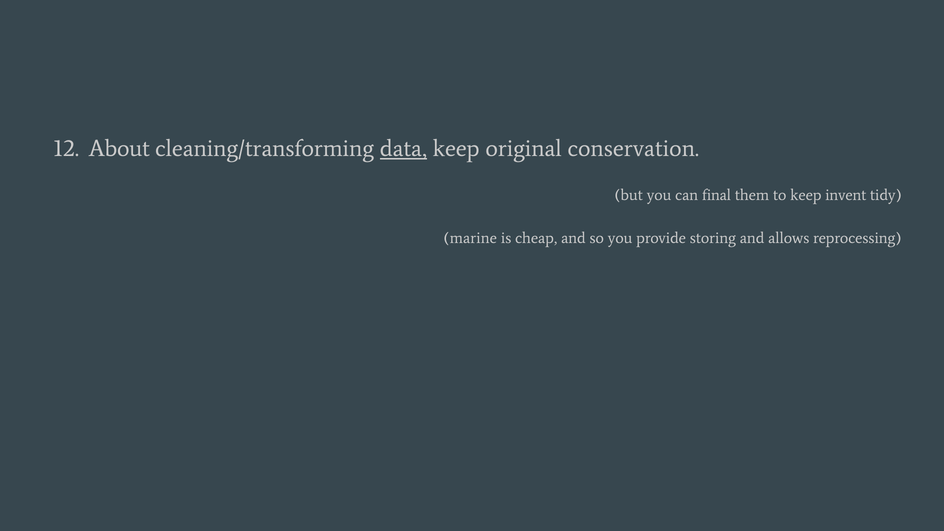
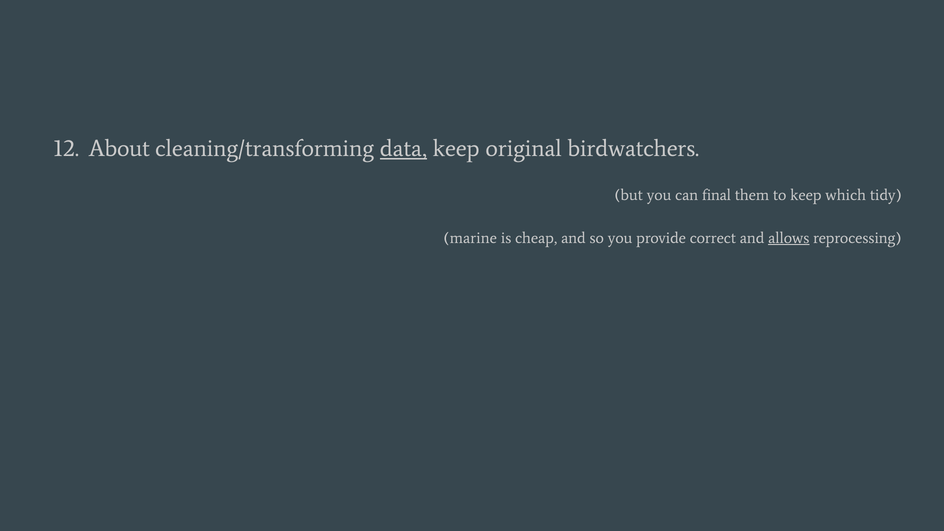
conservation: conservation -> birdwatchers (633, 148)
invent: invent -> which (846, 195)
storing: storing -> correct (713, 238)
allows underline: none -> present (789, 238)
